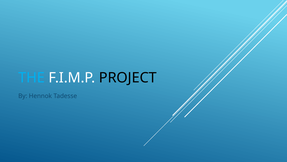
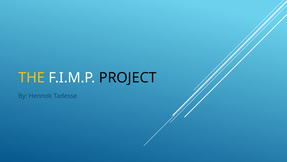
THE colour: light blue -> yellow (32, 77)
